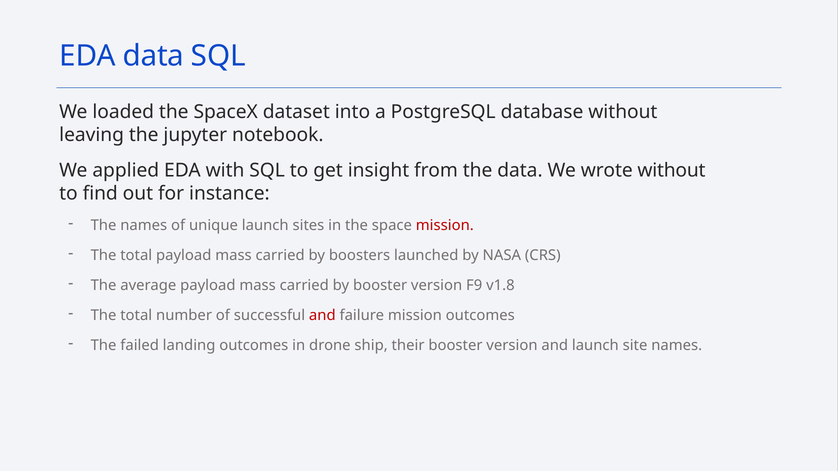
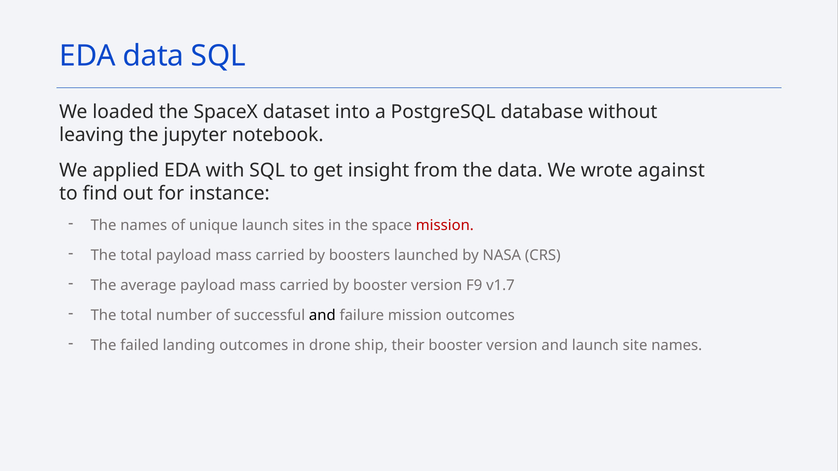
wrote without: without -> against (671, 170)
v1.8: v1.8 -> v1.7 (500, 286)
and colour: red -> black (322, 316)
